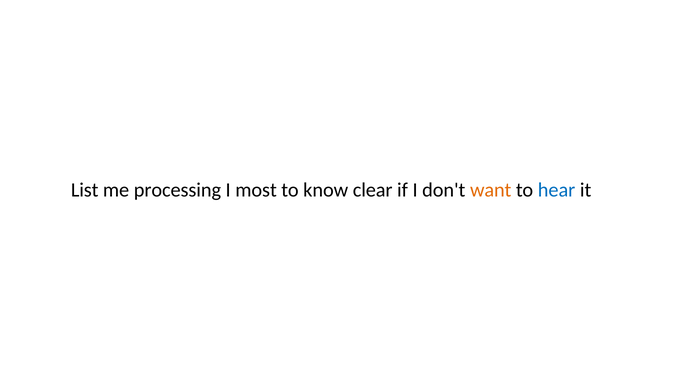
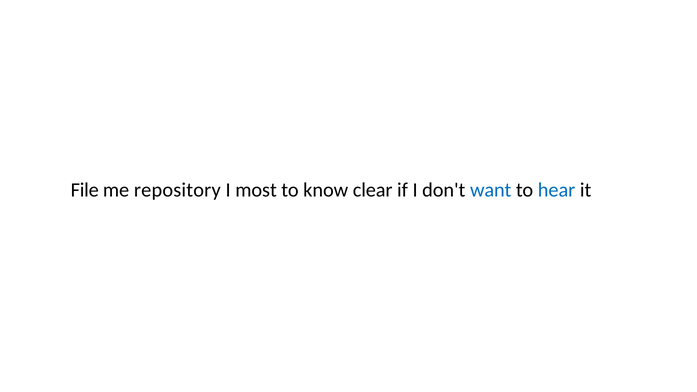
List: List -> File (85, 190)
processing: processing -> repository (177, 190)
want colour: orange -> blue (491, 190)
